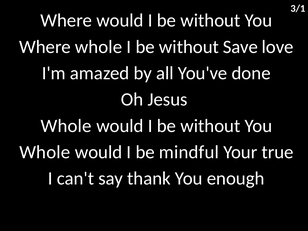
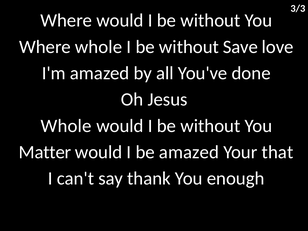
3/1: 3/1 -> 3/3 (298, 8)
Whole: Whole -> Matter (45, 152)
be mindful: mindful -> amazed (189, 152)
true: true -> that (278, 152)
